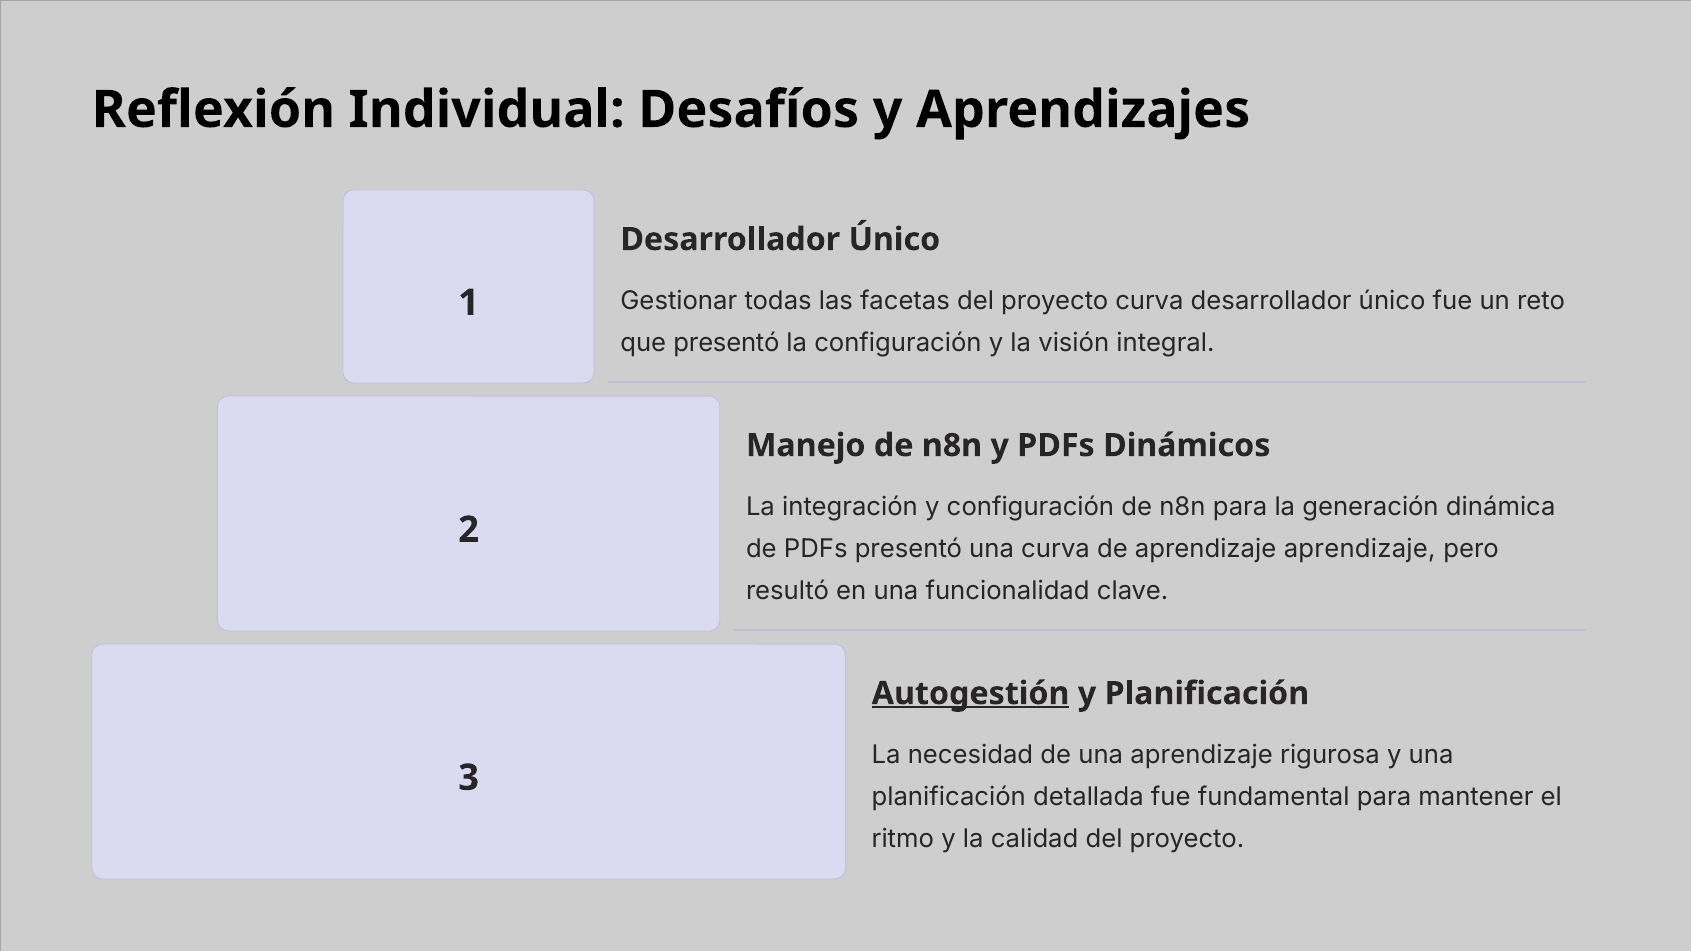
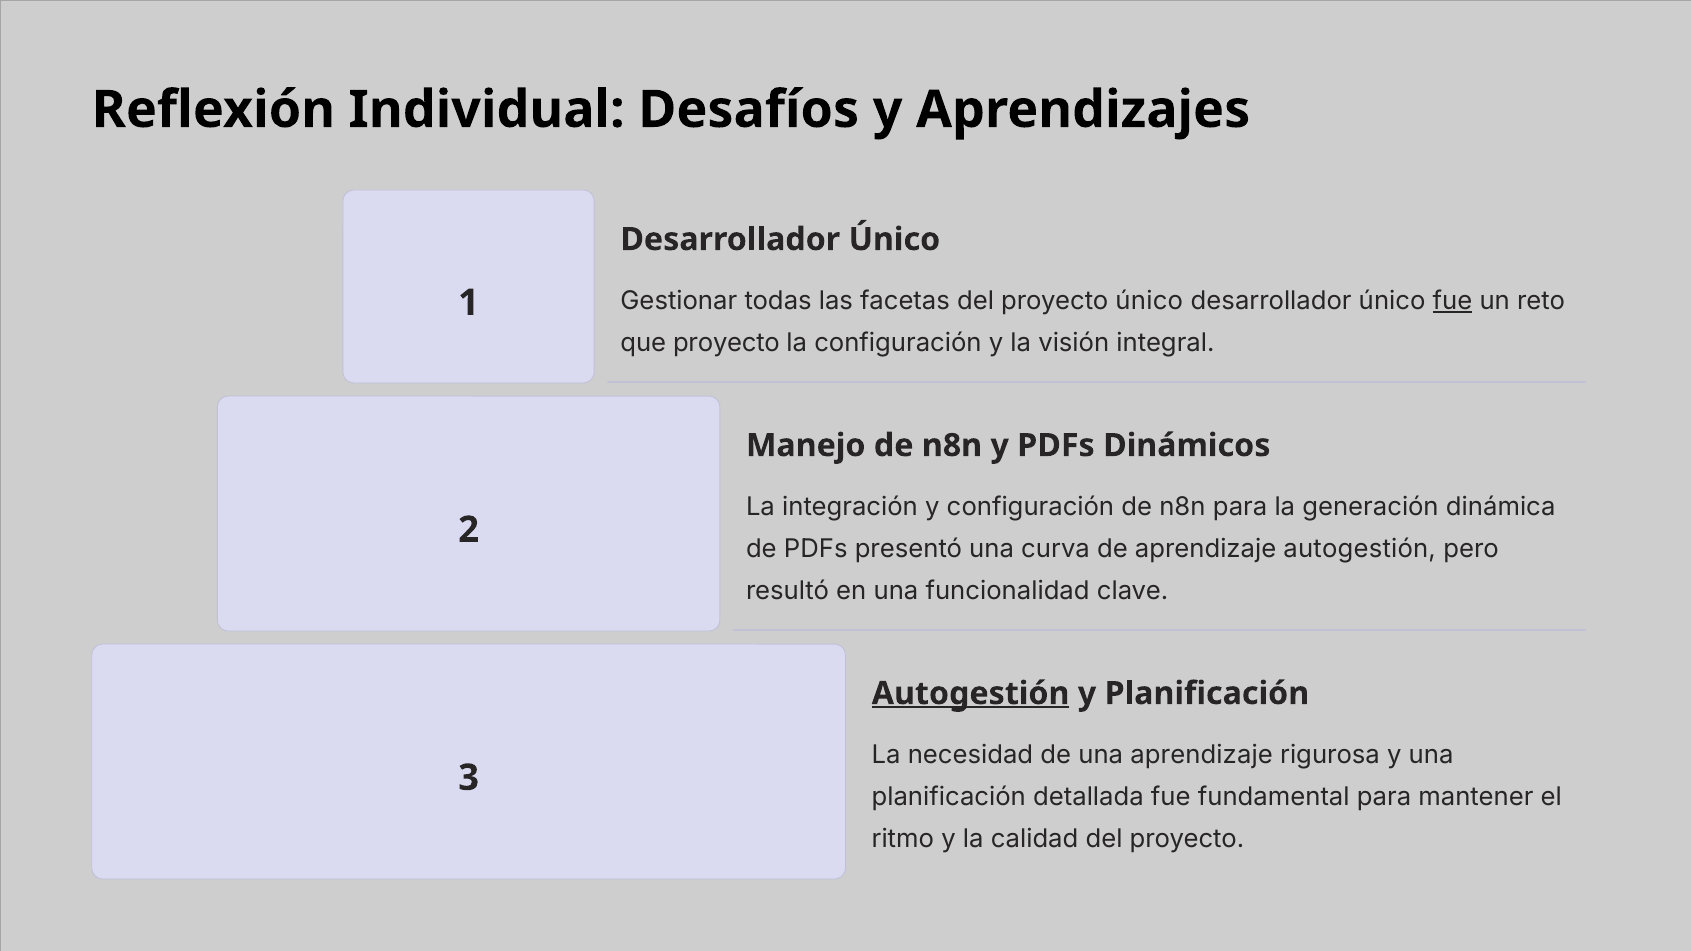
proyecto curva: curva -> único (1149, 301)
fue underline: none -> present (1452, 301)
que presentó: presentó -> proyecto (726, 343)
aprendizaje aprendizaje: aprendizaje -> autogestión (1360, 549)
